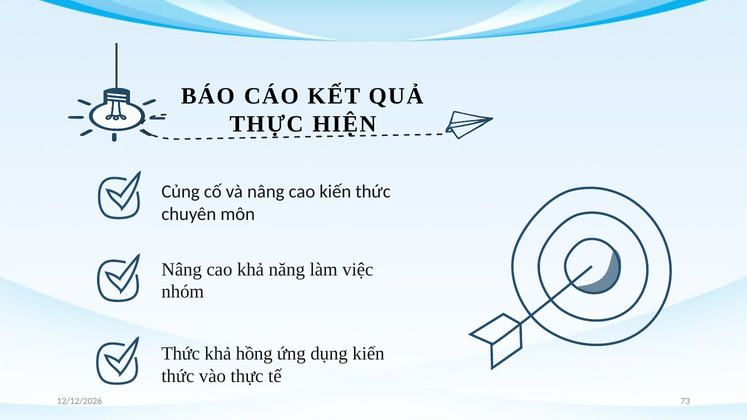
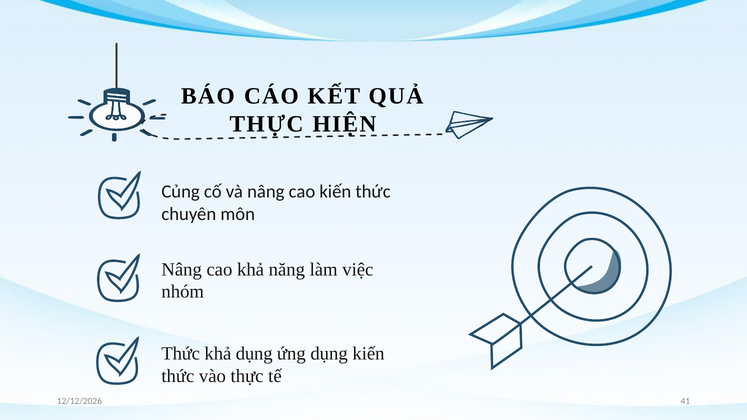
khả hồng: hồng -> dụng (254, 354)
73: 73 -> 41 (685, 401)
